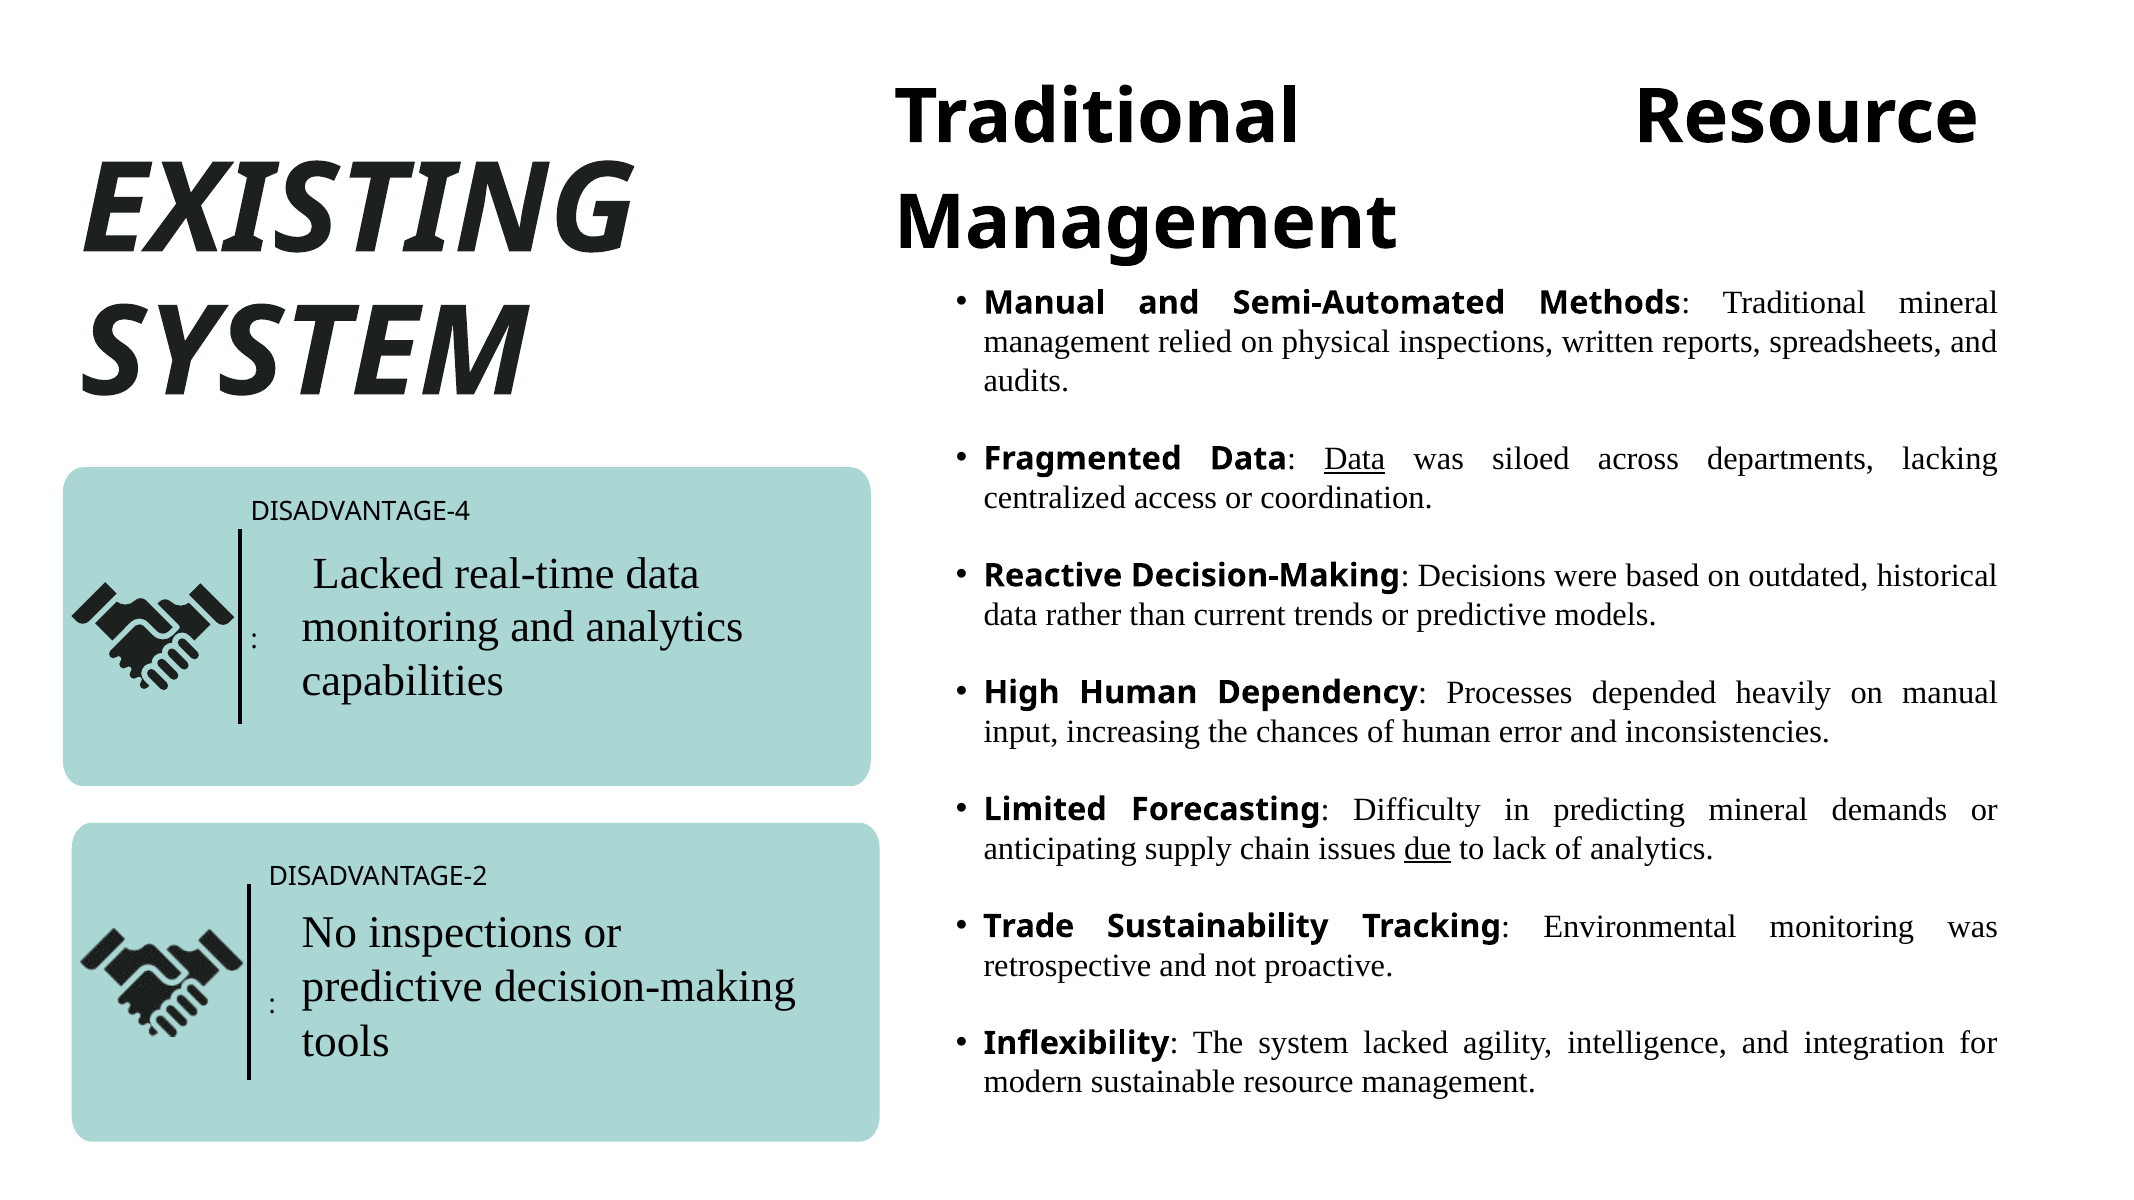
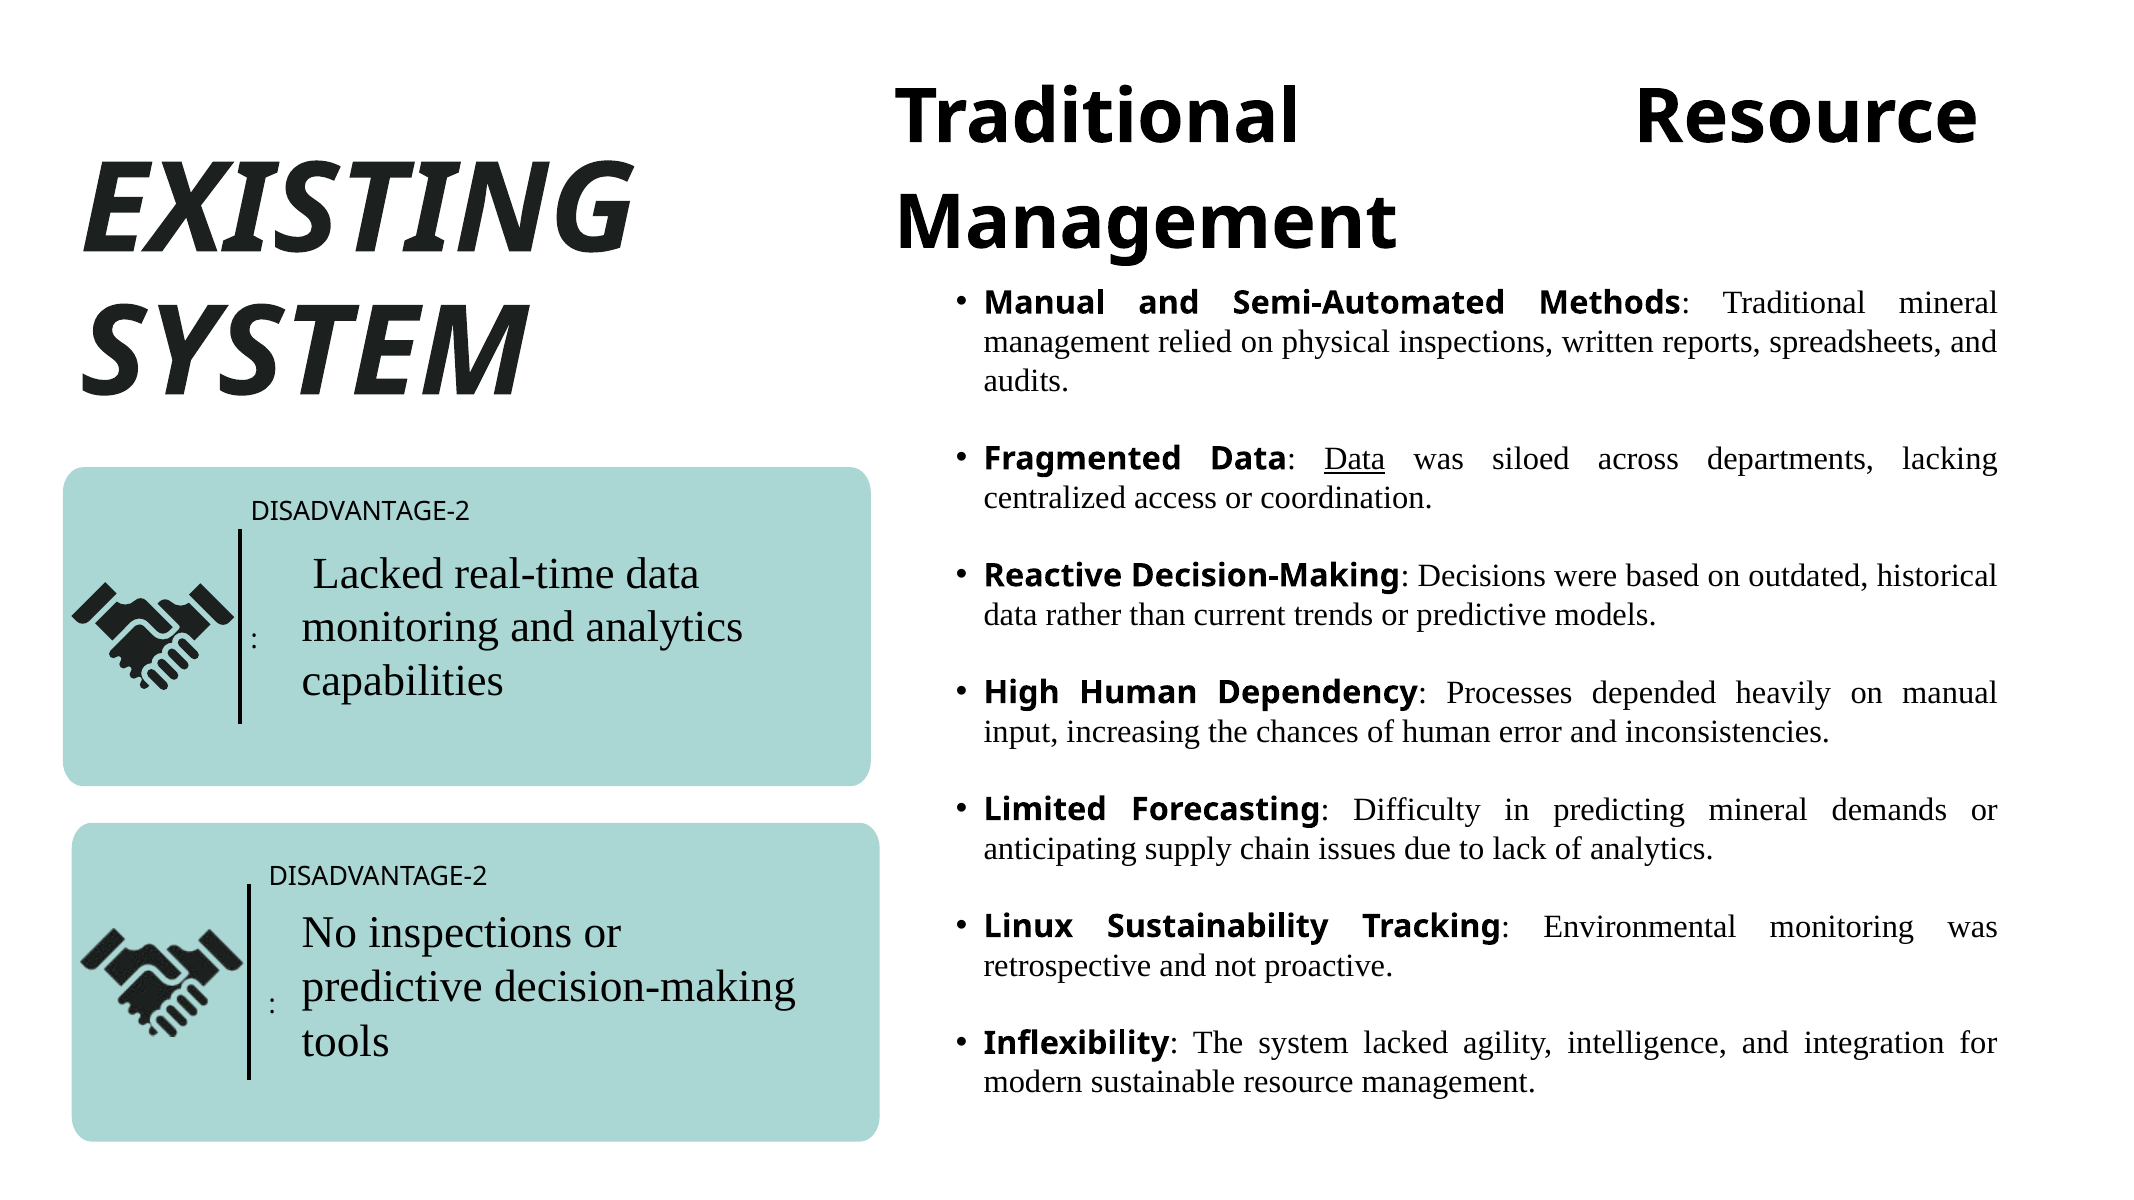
DISADVANTAGE-4: DISADVANTAGE-4 -> DISADVANTAGE-2 (360, 512)
due underline: present -> none (1428, 849)
Trade: Trade -> Linux (1028, 927)
